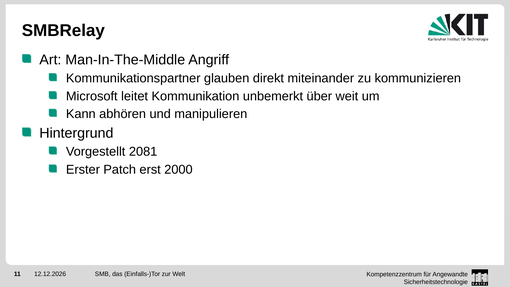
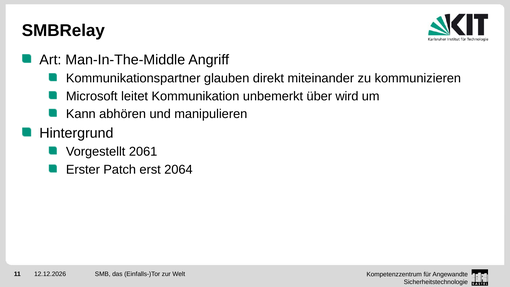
weit: weit -> wird (347, 96)
2081: 2081 -> 2061 (143, 152)
2000: 2000 -> 2064 (178, 169)
